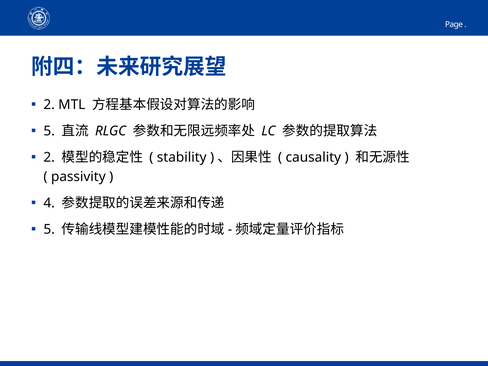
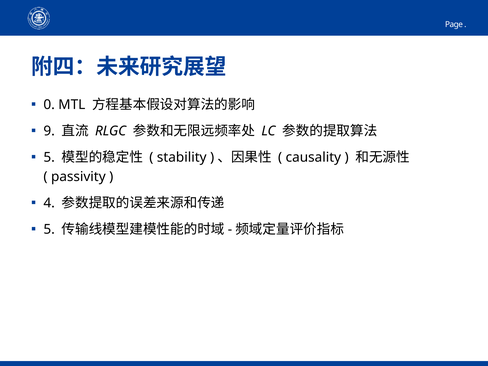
2: 2 -> 0 (49, 105)
5: 5 -> 9 (49, 131)
2: 2 -> 5 (49, 157)
